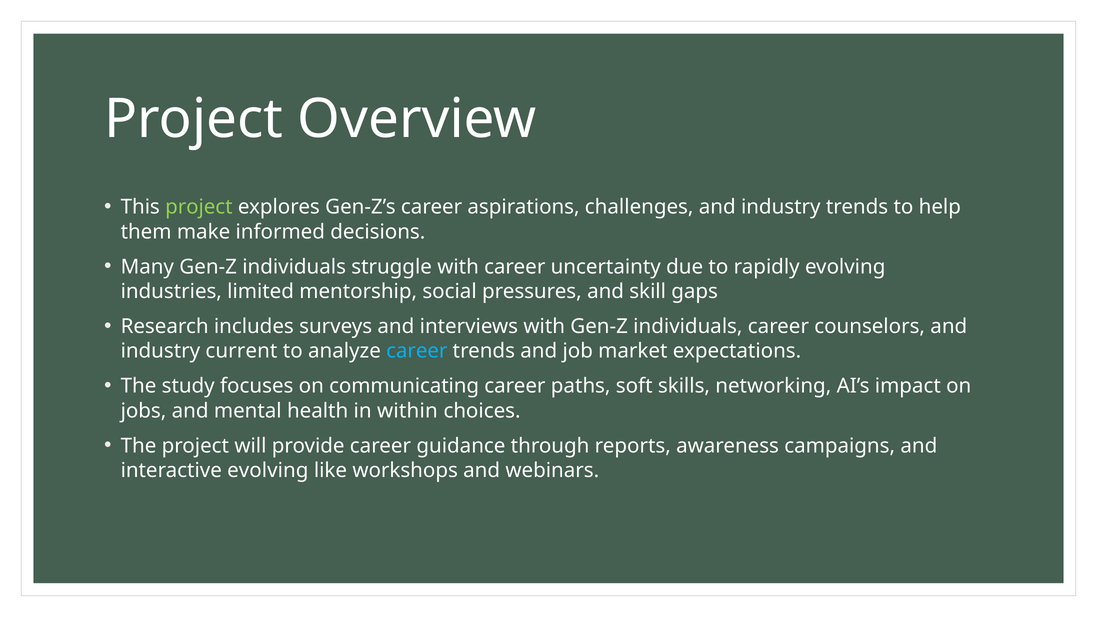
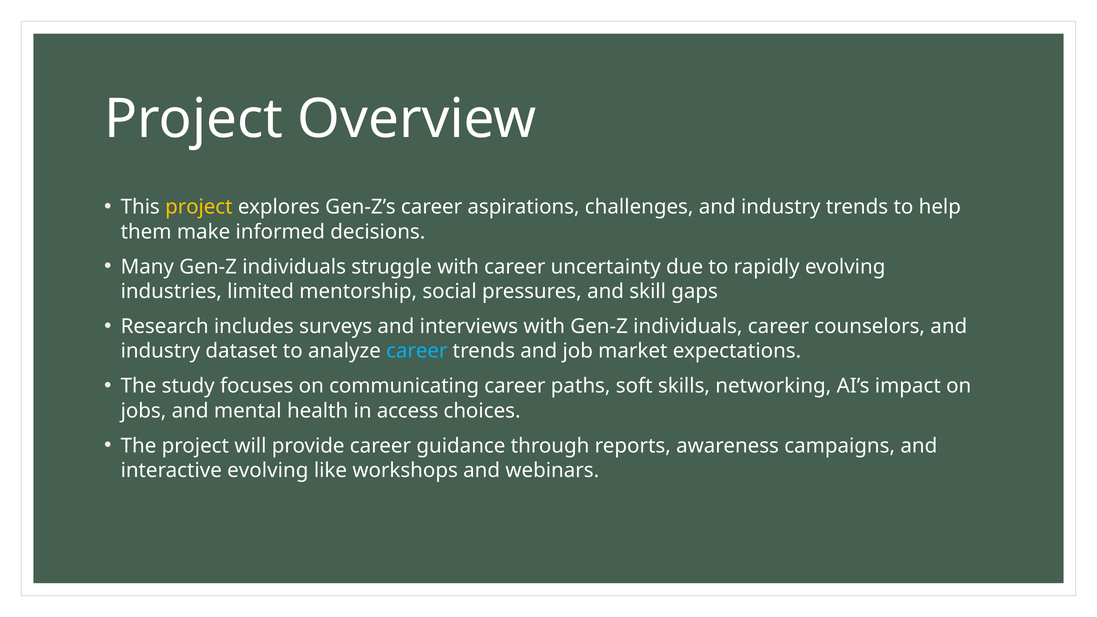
project colour: light green -> yellow (199, 207)
current: current -> dataset (241, 351)
within: within -> access (408, 411)
